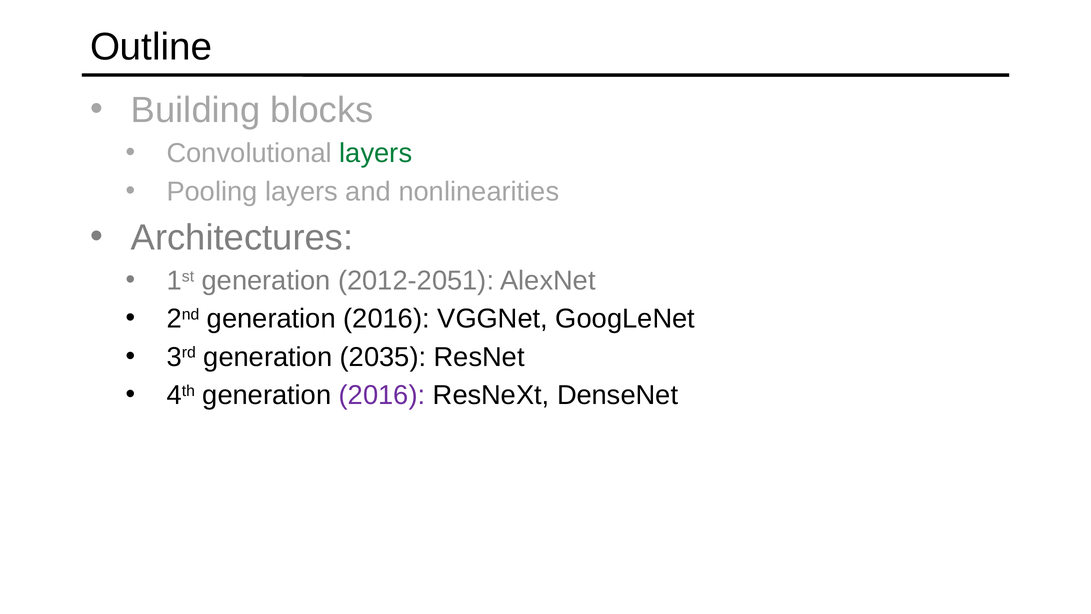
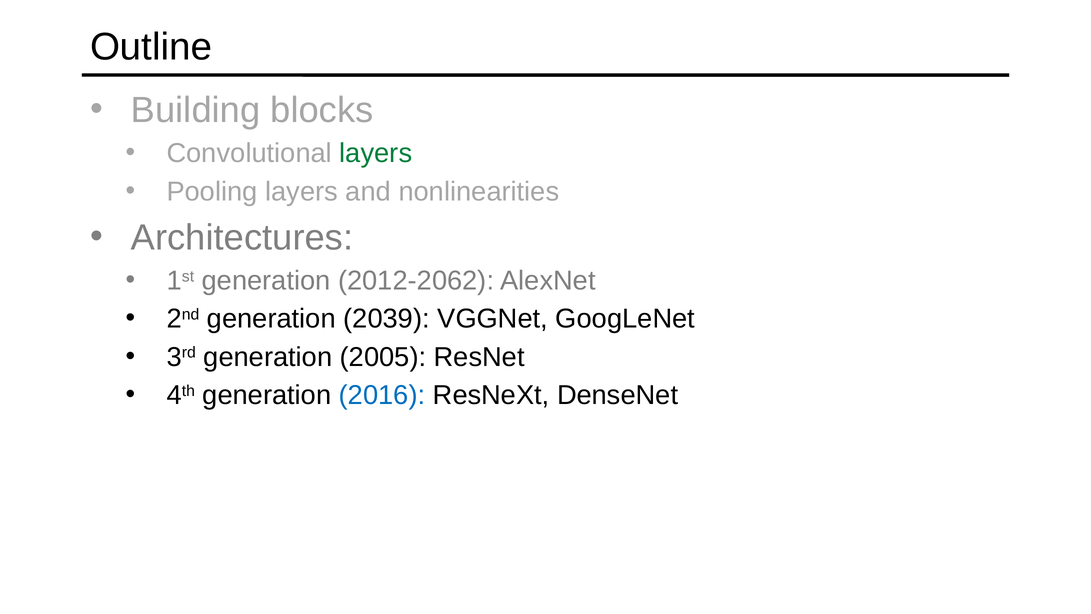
2012-2051: 2012-2051 -> 2012-2062 (416, 281)
2nd generation 2016: 2016 -> 2039 (387, 319)
2035: 2035 -> 2005 (383, 357)
2016 colour: purple -> blue (382, 395)
